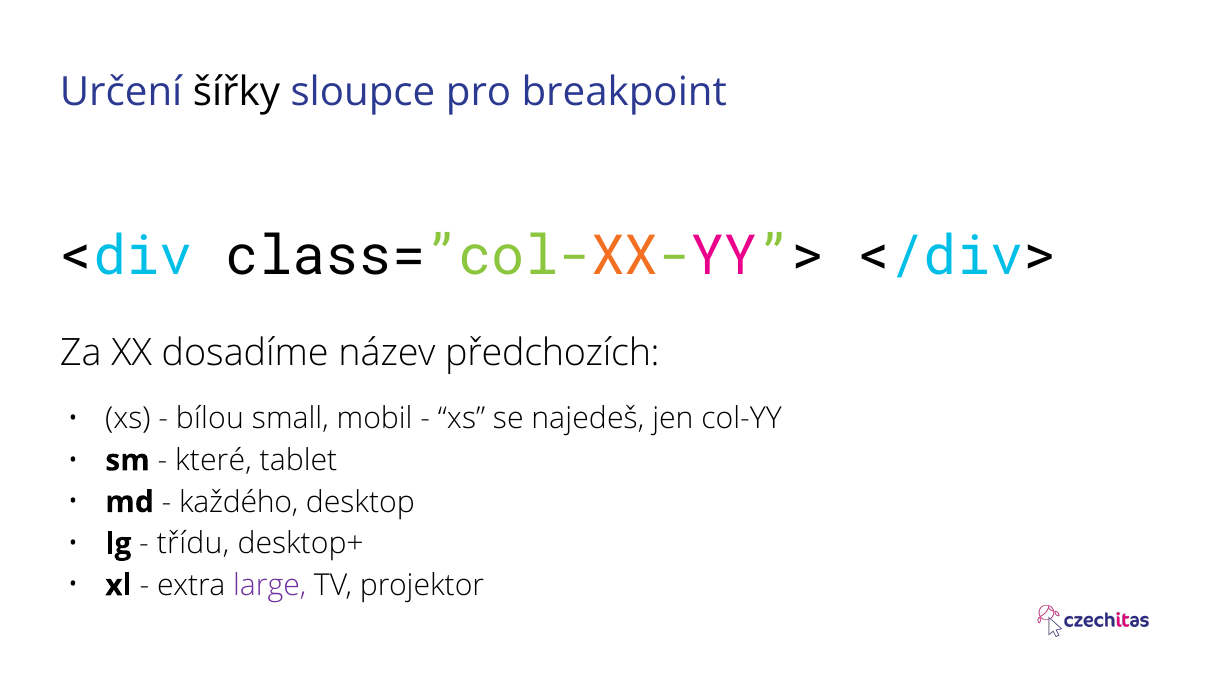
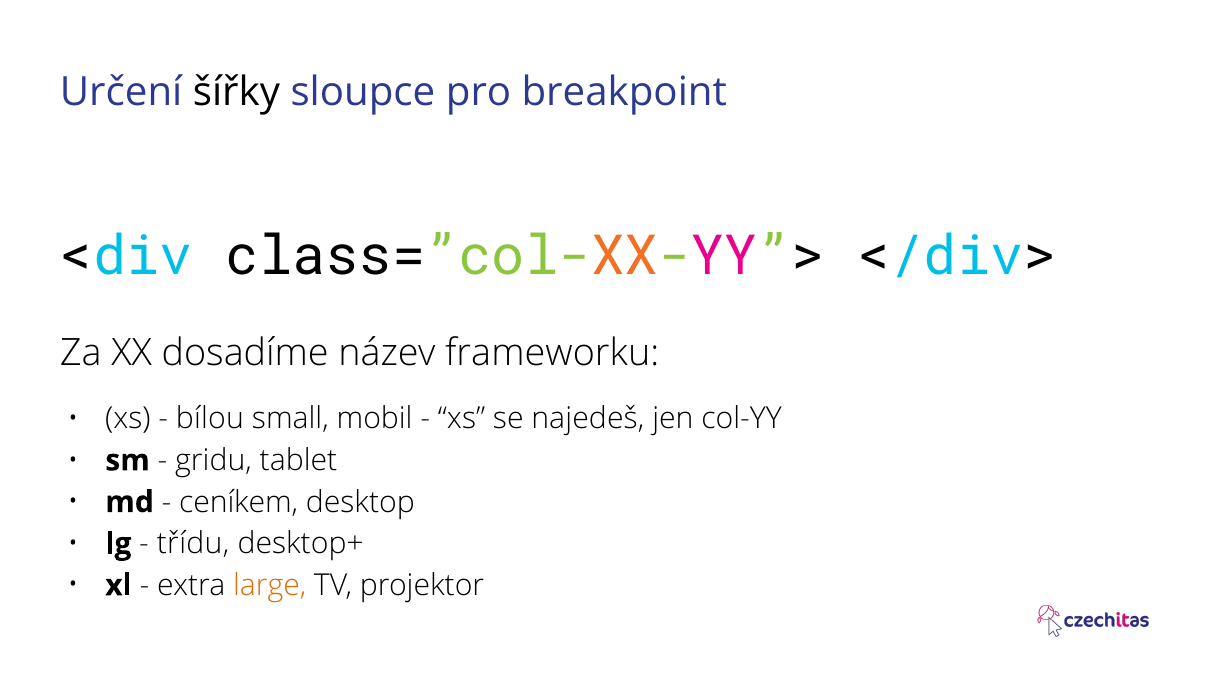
předchozích: předchozích -> frameworku (552, 353)
které: které -> gridu (213, 461)
každého: každého -> ceníkem (239, 502)
large colour: purple -> orange (270, 586)
